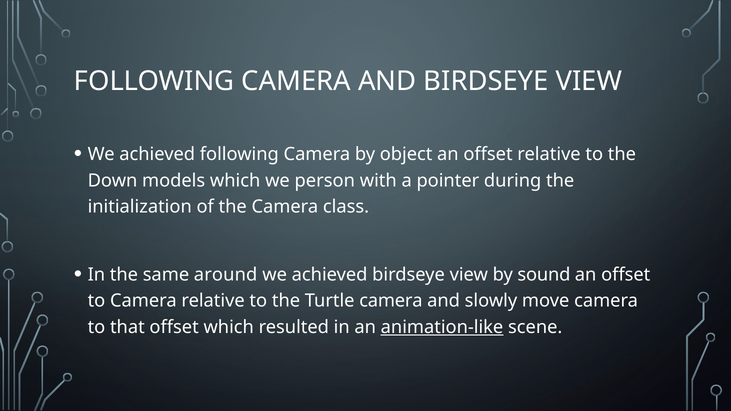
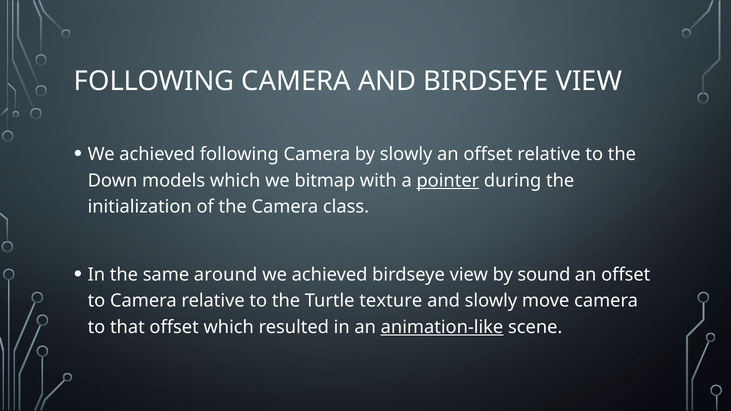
by object: object -> slowly (406, 154)
person: person -> bitmap (325, 181)
pointer underline: none -> present (448, 181)
Turtle camera: camera -> texture (391, 301)
